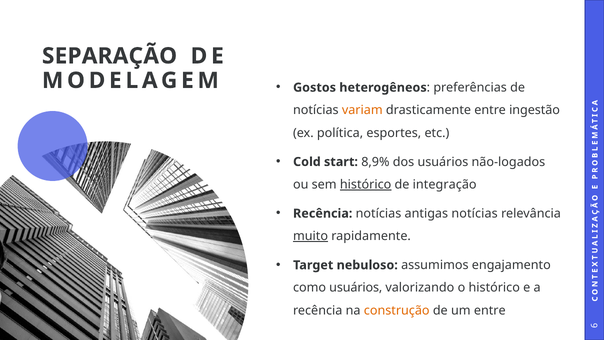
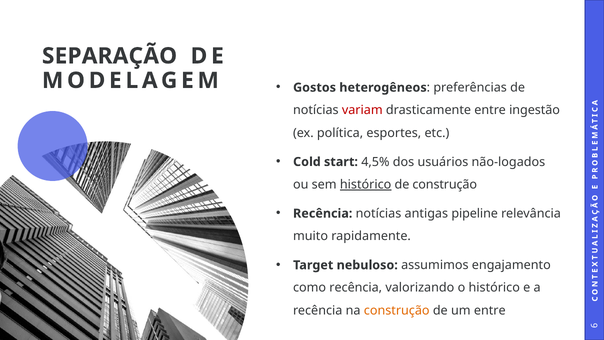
variam colour: orange -> red (362, 110)
8,9%: 8,9% -> 4,5% (375, 162)
de integração: integração -> construção (445, 184)
antigas notícias: notícias -> pipeline (475, 213)
muito underline: present -> none (311, 236)
como usuários: usuários -> recência (356, 288)
